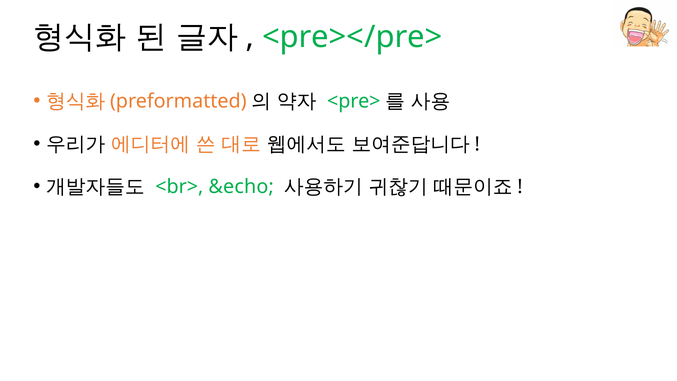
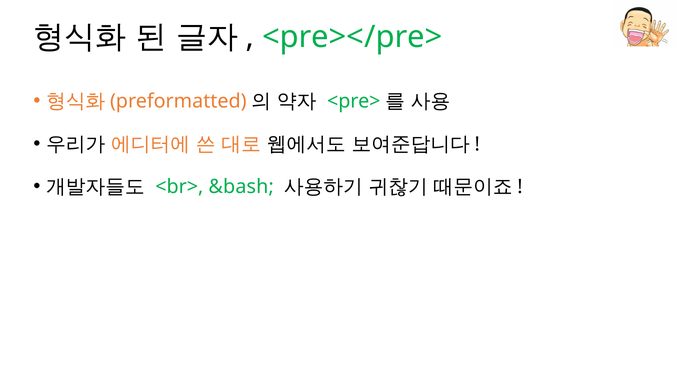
&echo: &echo -> &bash (241, 187)
